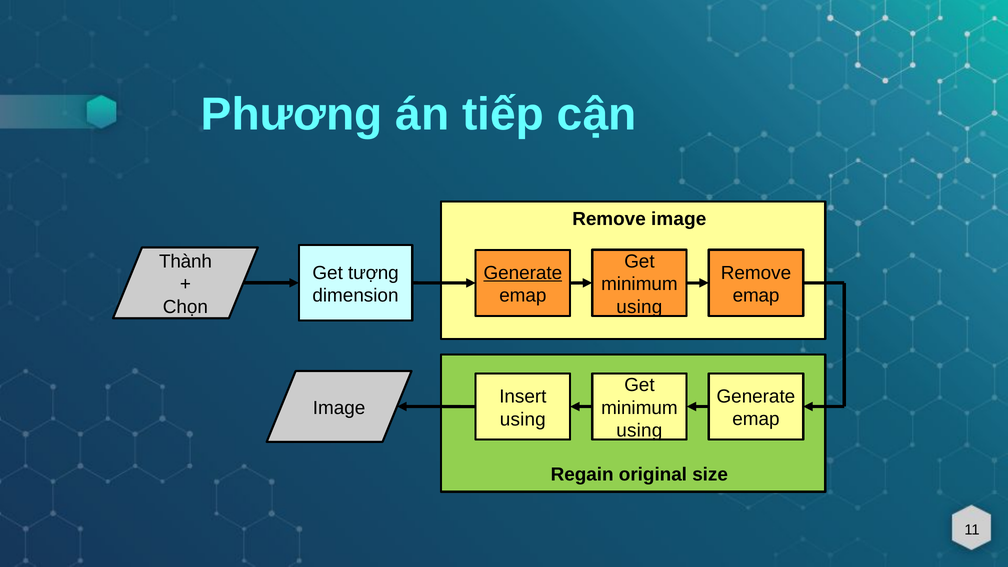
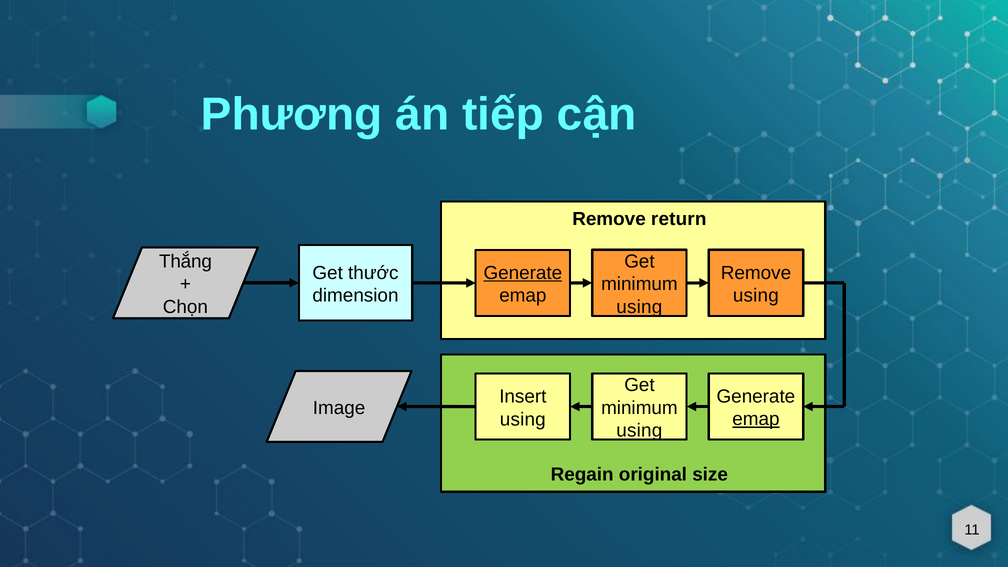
Remove image: image -> return (679, 219)
Thành: Thành -> Thắng (185, 261)
tượng: tượng -> thước (373, 273)
emap: emap -> using (756, 296)
emap underline: none -> present (756, 419)
